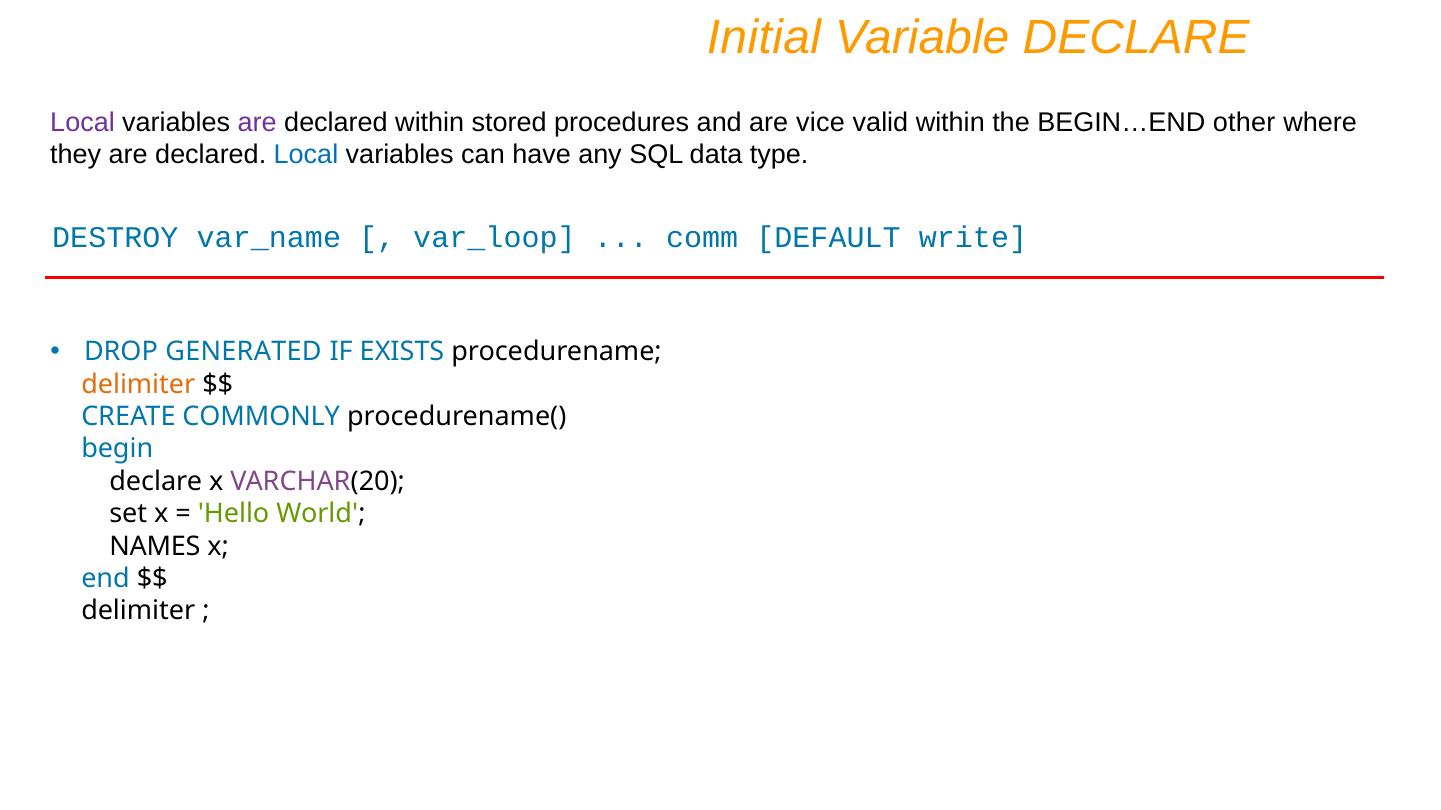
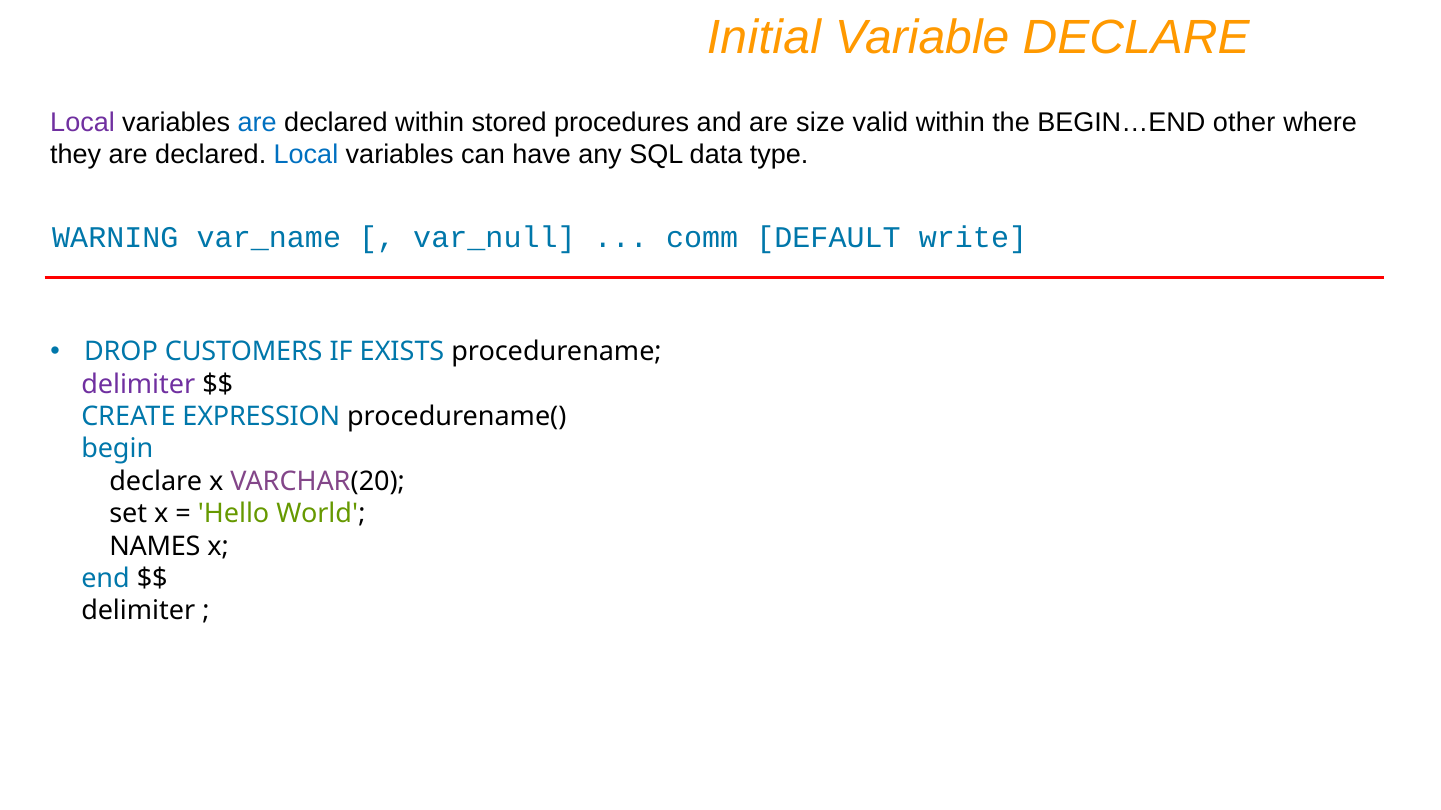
are colour: purple -> blue (257, 122)
vice: vice -> size (820, 122)
DESTROY: DESTROY -> WARNING (115, 238)
var_loop: var_loop -> var_null (494, 238)
GENERATED: GENERATED -> CUSTOMERS (244, 352)
delimiter colour: orange -> purple (138, 384)
COMMONLY: COMMONLY -> EXPRESSION (261, 417)
